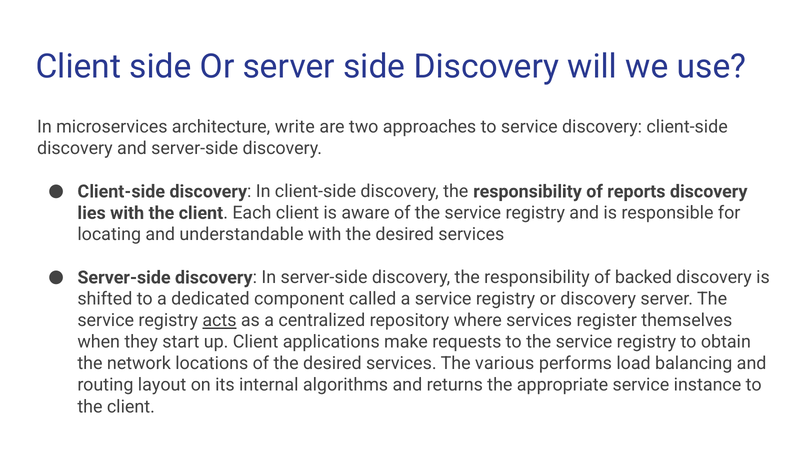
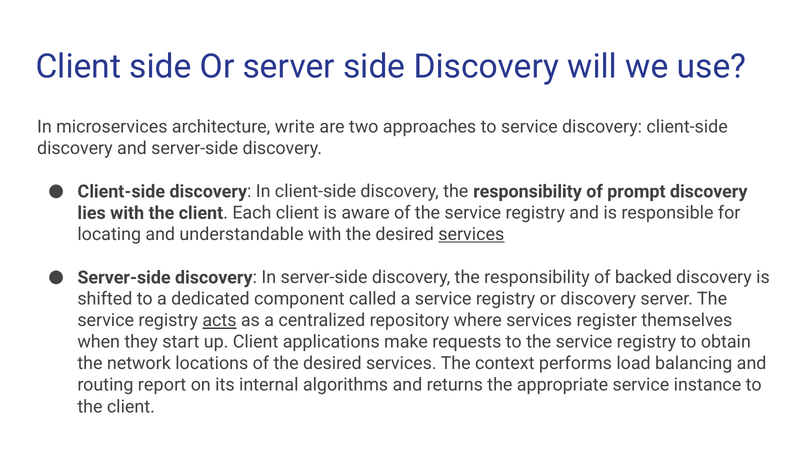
reports: reports -> prompt (636, 191)
services underline: none -> present (471, 234)
various: various -> context (505, 364)
layout: layout -> report (162, 385)
